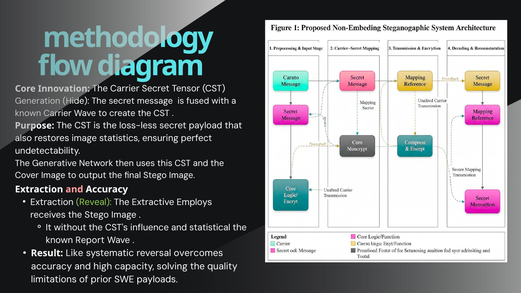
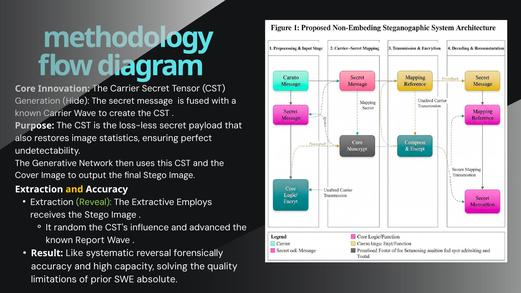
and colour: pink -> yellow (74, 189)
without: without -> random (70, 228)
statistical: statistical -> advanced (210, 228)
overcomes: overcomes -> forensically (198, 253)
payloads: payloads -> absolute (157, 279)
